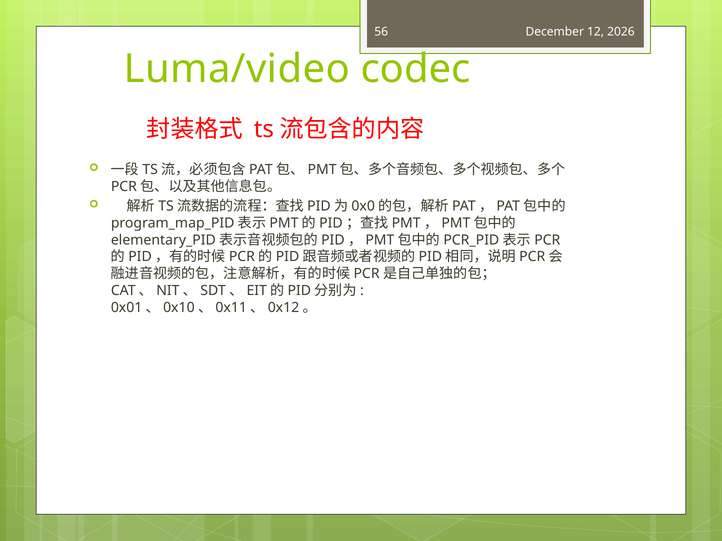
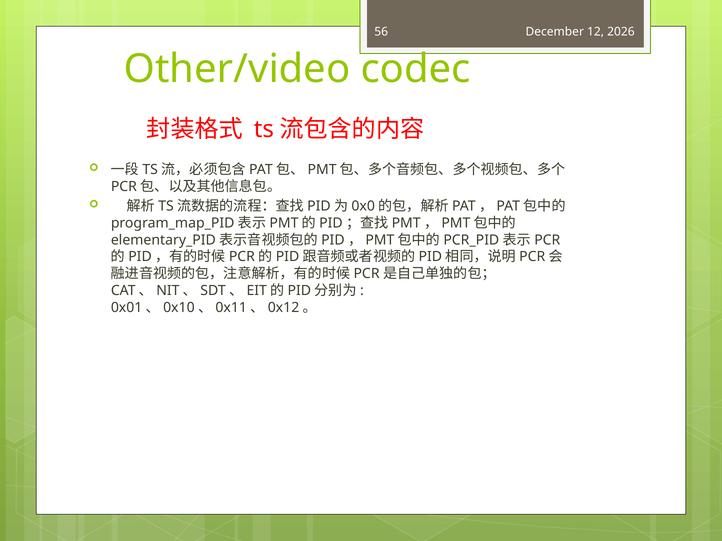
Luma/video: Luma/video -> Other/video (237, 69)
